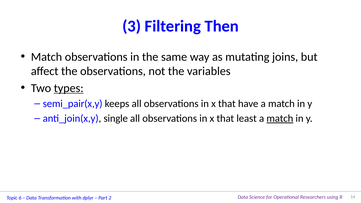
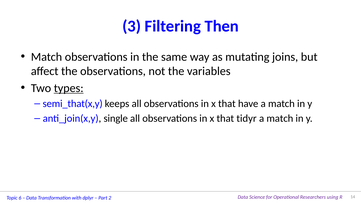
semi_pair(x,y: semi_pair(x,y -> semi_that(x,y (73, 104)
least: least -> tidyr (247, 118)
match underline: present -> none (280, 118)
